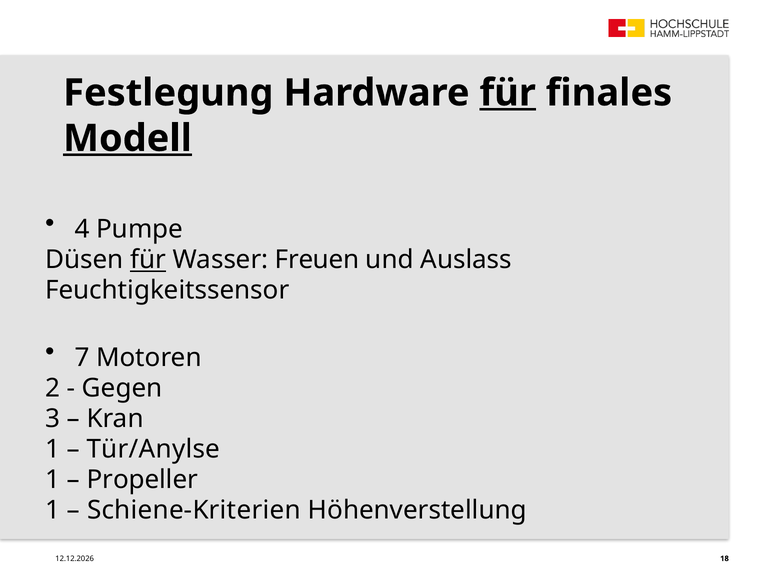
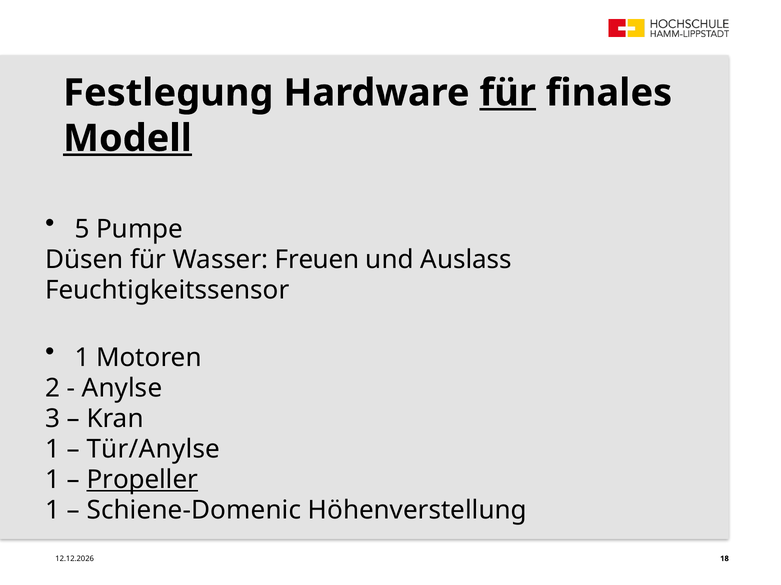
4: 4 -> 5 (82, 230)
für underline: present -> none (148, 260)
7: 7 -> 1 (82, 358)
Gegen: Gegen -> Anylse (122, 389)
Propeller underline: none -> present (142, 480)
Schiene-Kriterien: Schiene-Kriterien -> Schiene-Domenic (194, 511)
